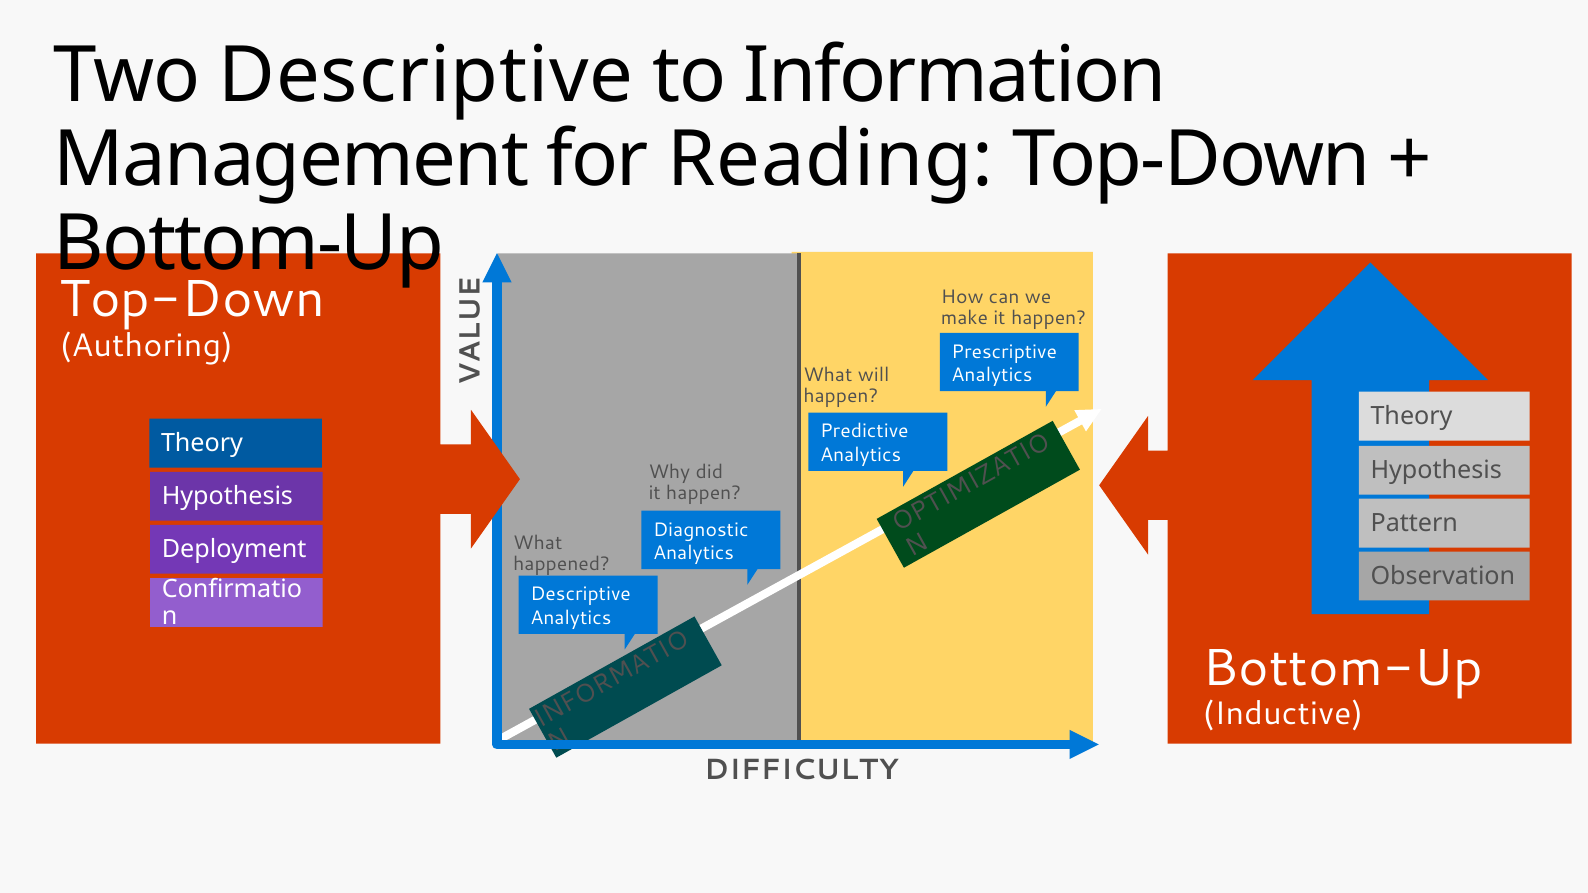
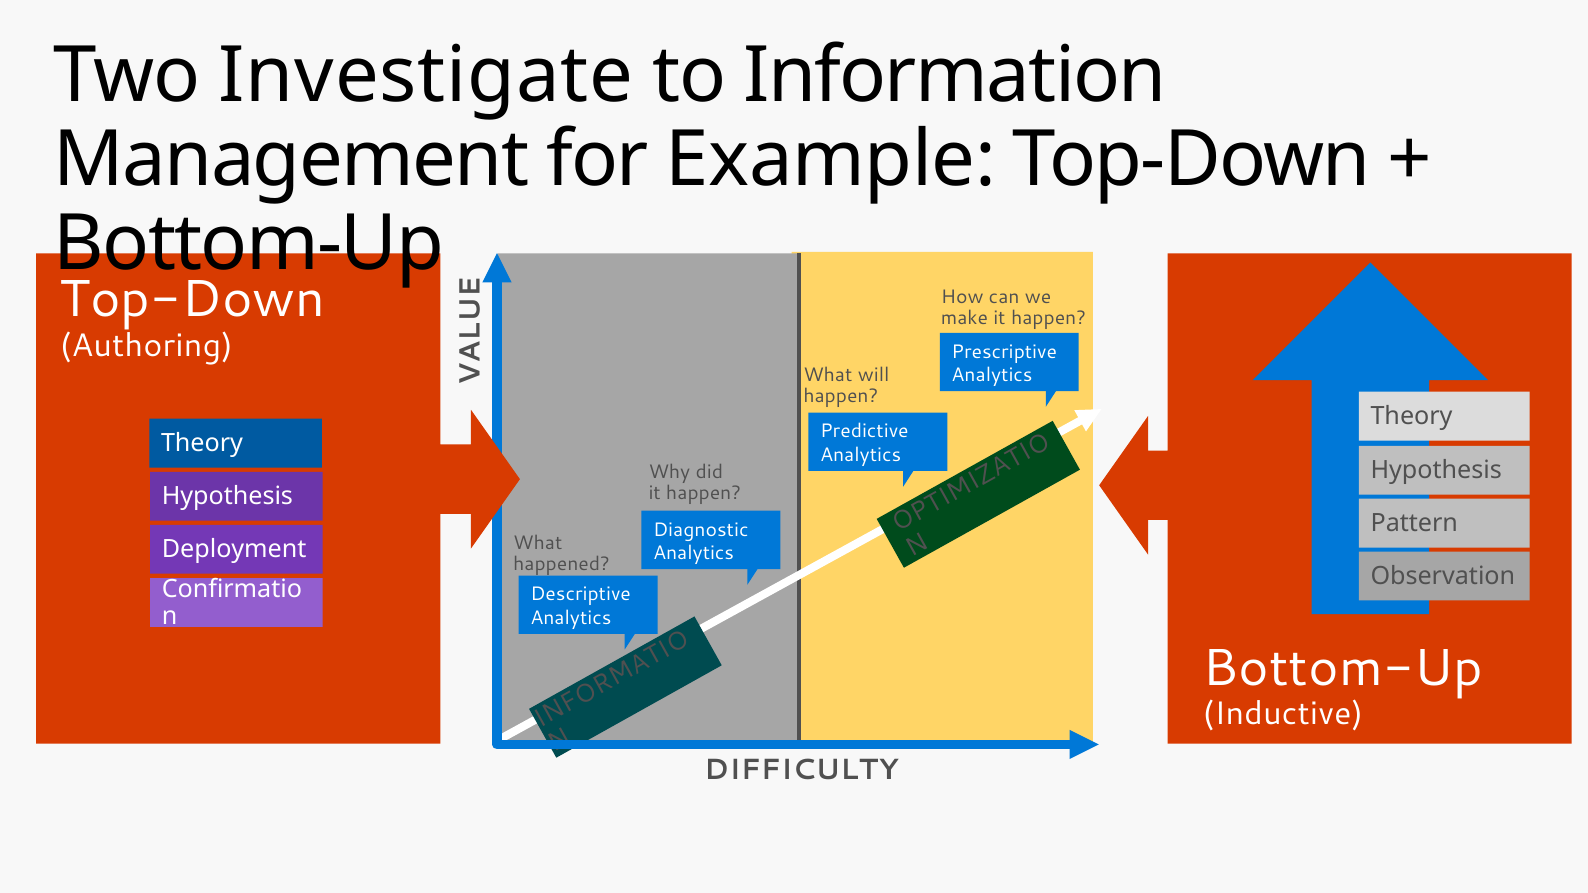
Two Descriptive: Descriptive -> Investigate (426, 76)
Reading: Reading -> Example (831, 160)
